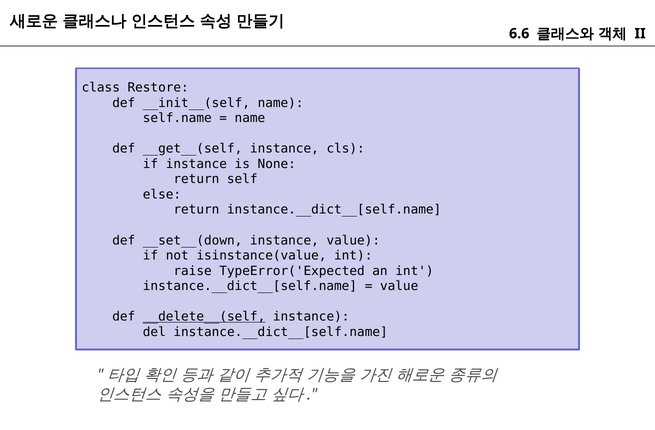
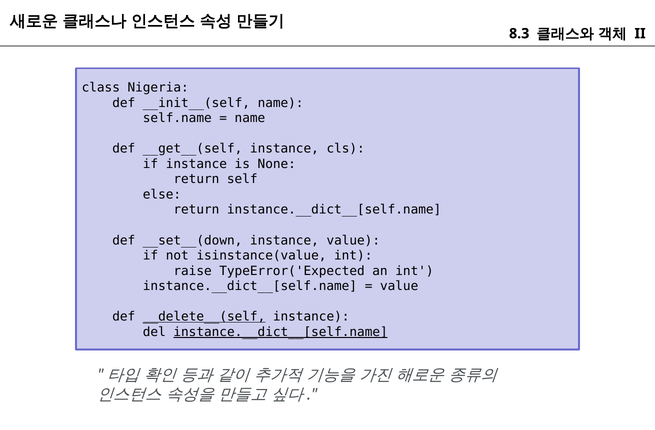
6.6: 6.6 -> 8.3 (519, 34)
Restore: Restore -> Nigeria (158, 88)
instance.__dict__[self.name underline: none -> present (281, 332)
